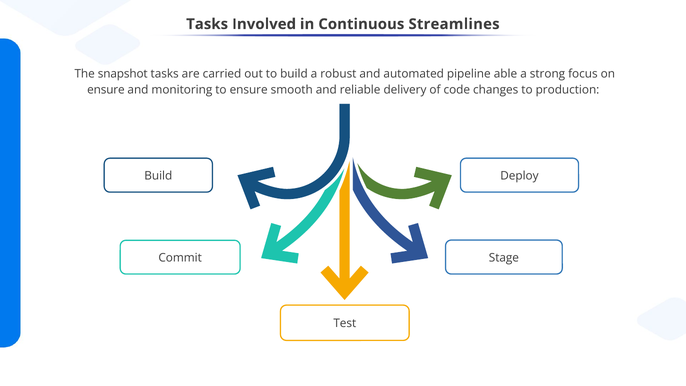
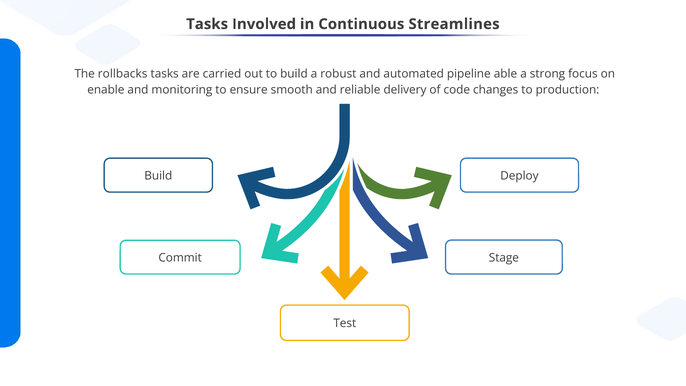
snapshot: snapshot -> rollbacks (123, 74)
ensure: ensure -> enable (106, 90)
